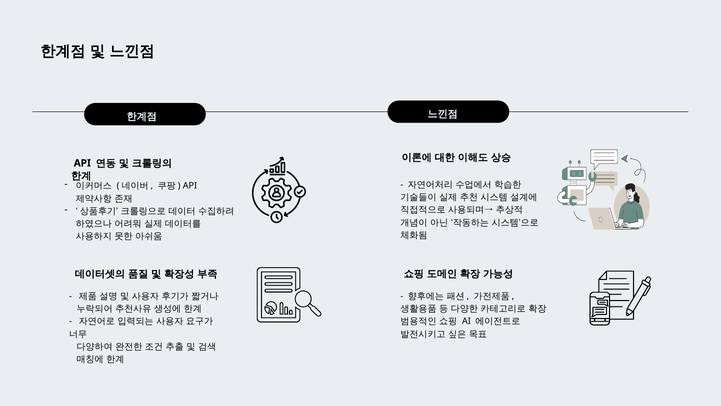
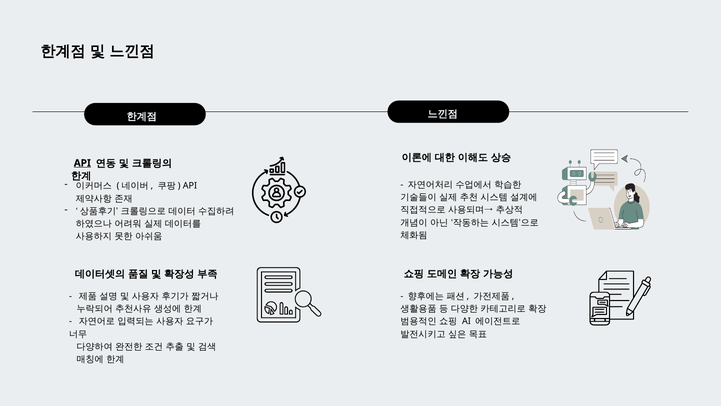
API underline: none -> present (82, 163)
